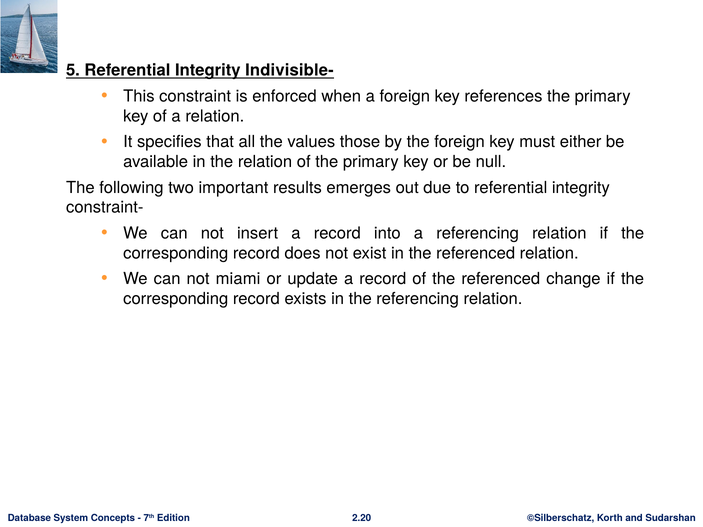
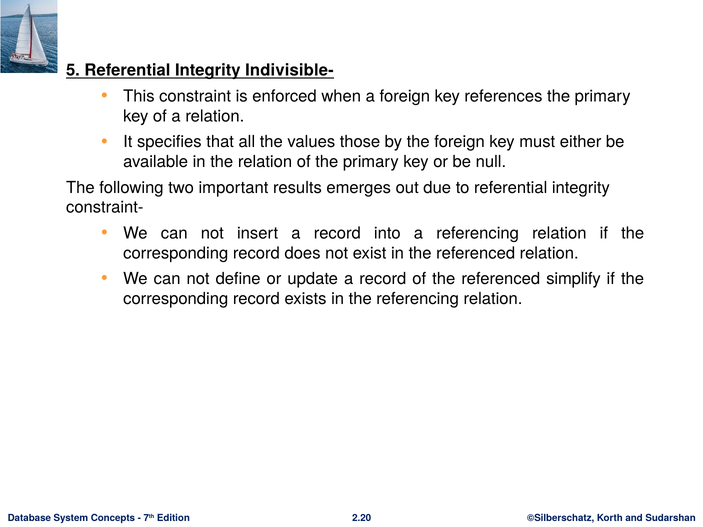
miami: miami -> define (238, 279)
change: change -> simplify (574, 279)
